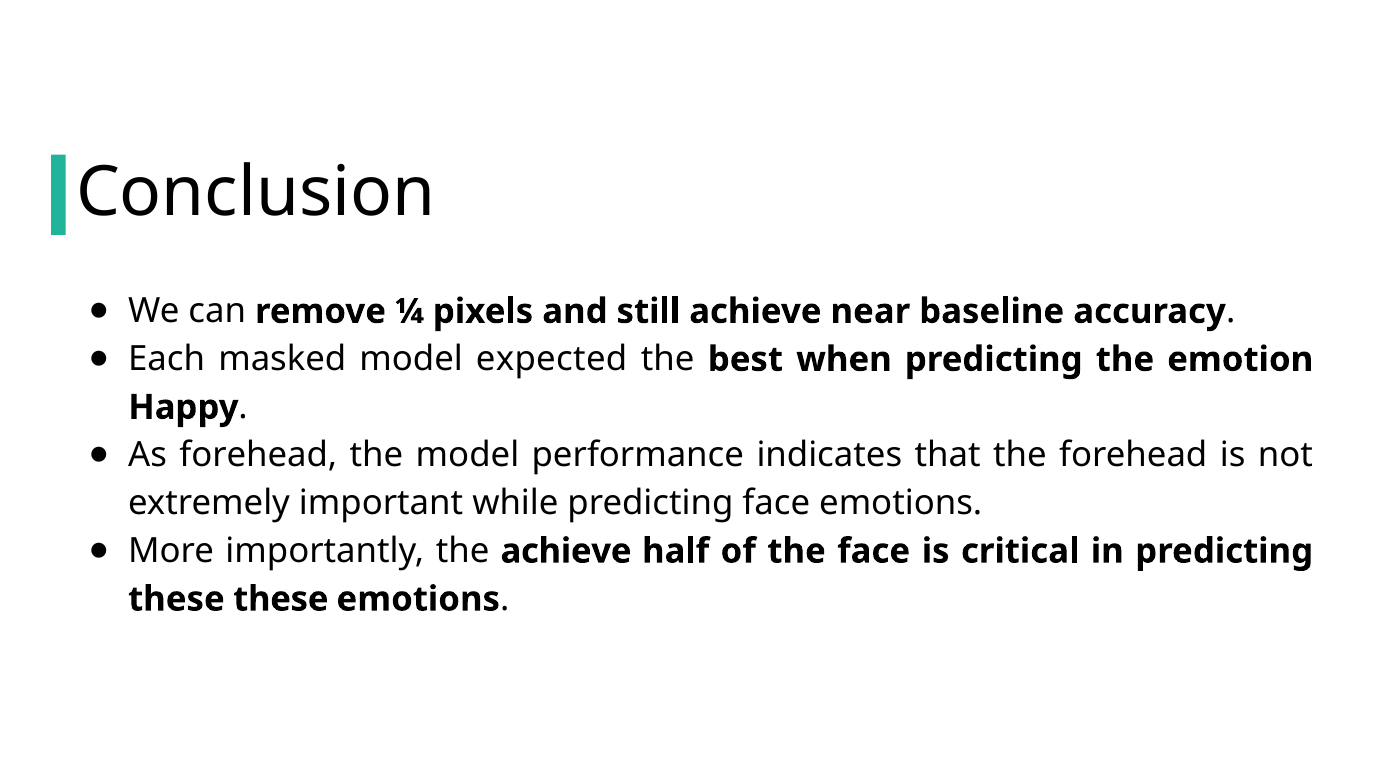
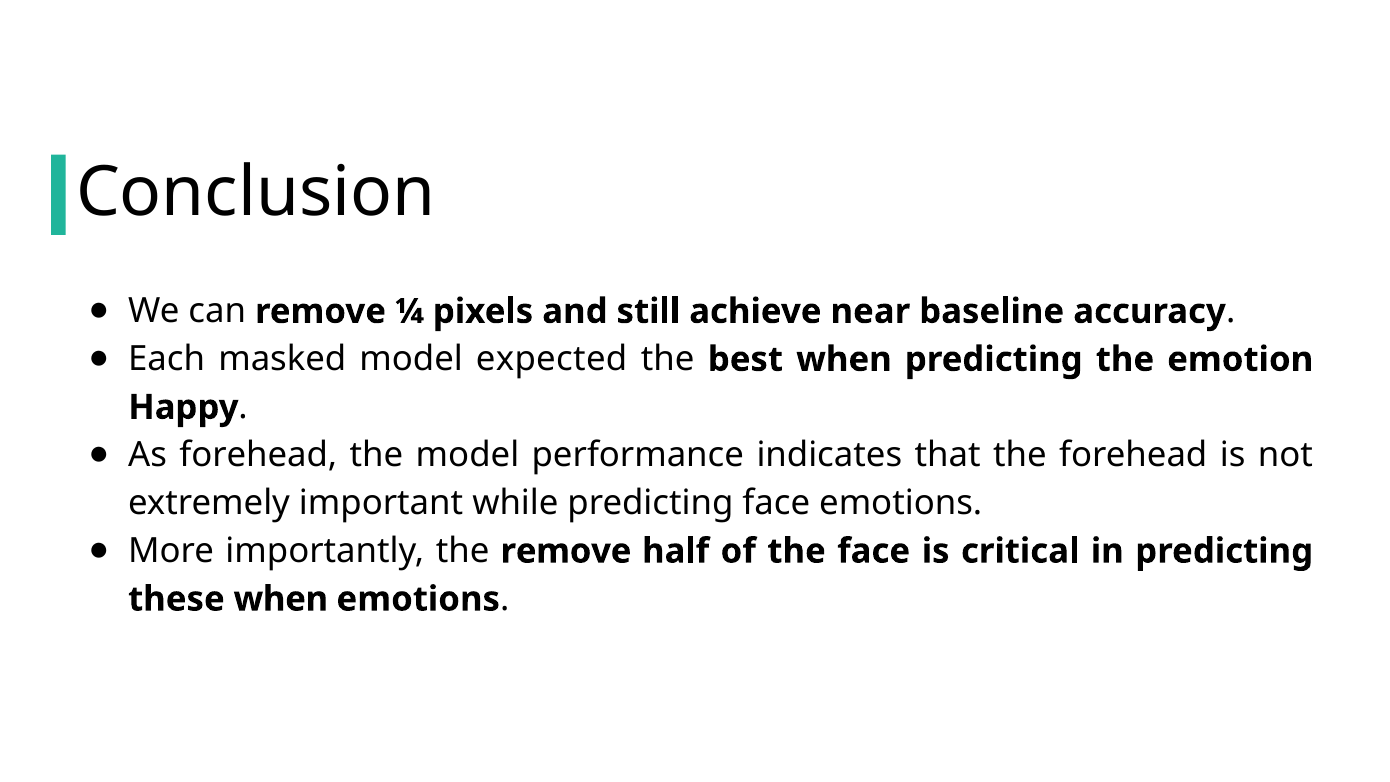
the achieve: achieve -> remove (566, 551)
these these: these -> when (281, 599)
